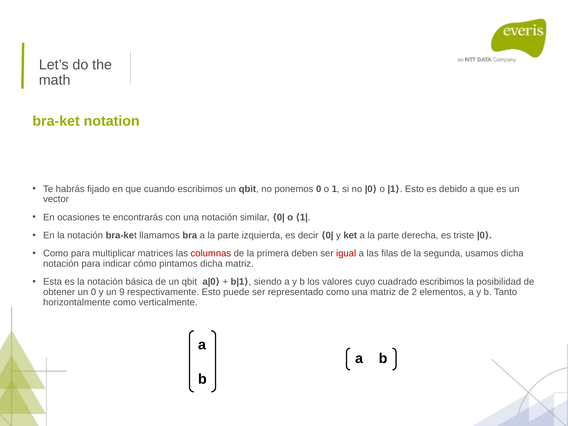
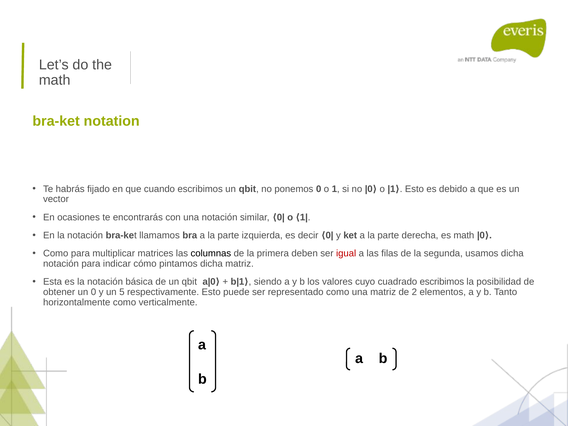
es triste: triste -> math (464, 235)
columnas colour: red -> black (211, 253)
9: 9 -> 5 (122, 292)
